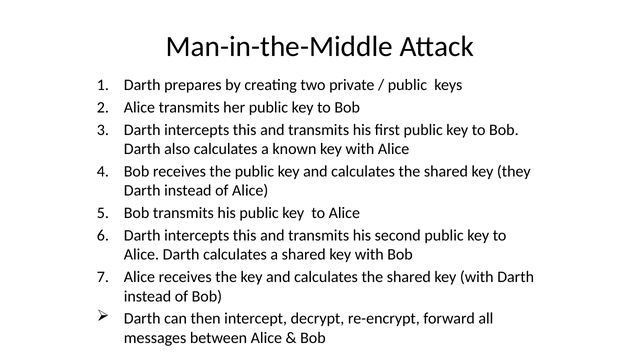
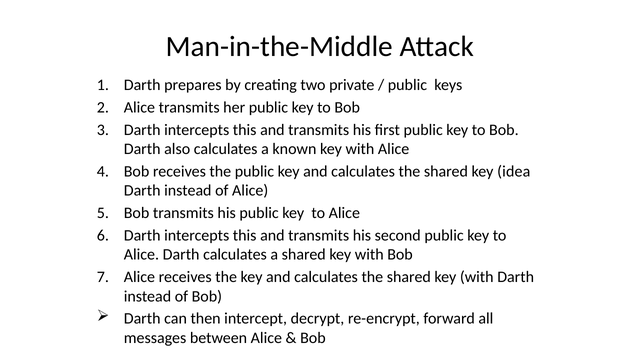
they: they -> idea (514, 172)
